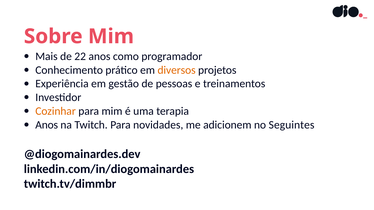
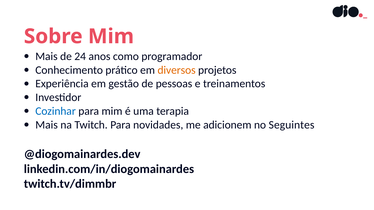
22: 22 -> 24 (80, 56)
Cozinhar colour: orange -> blue (56, 111)
Anos: Anos -> Mais (47, 125)
